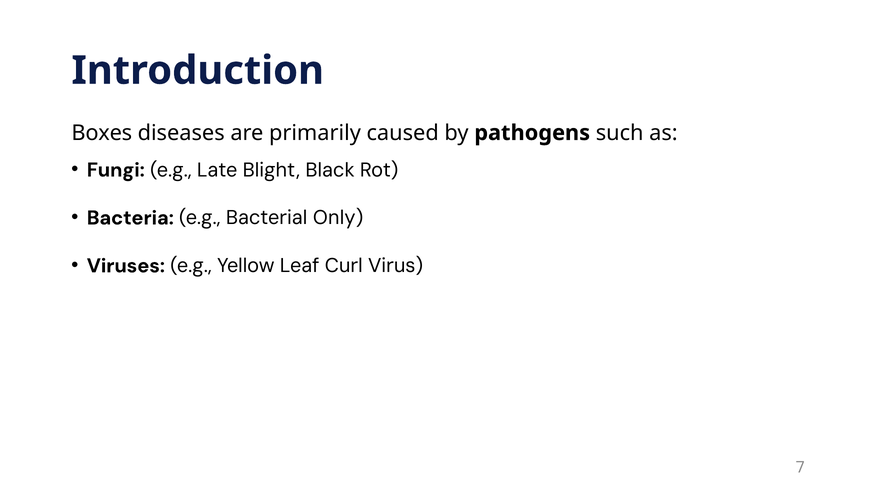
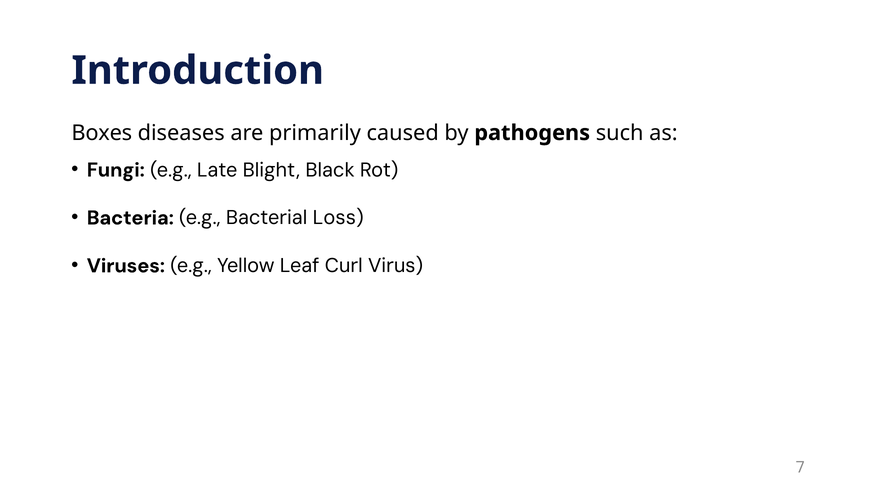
Only: Only -> Loss (338, 218)
